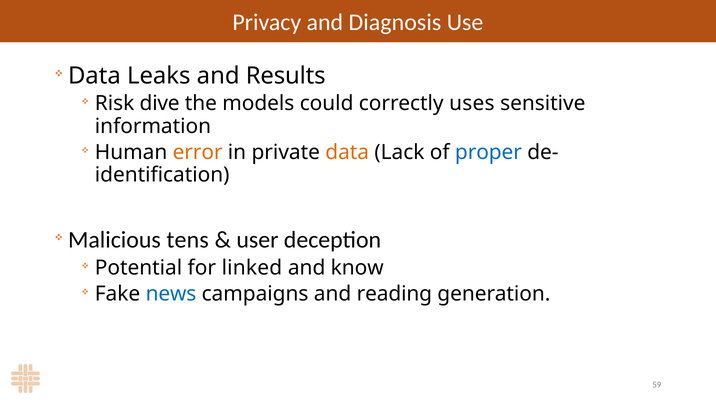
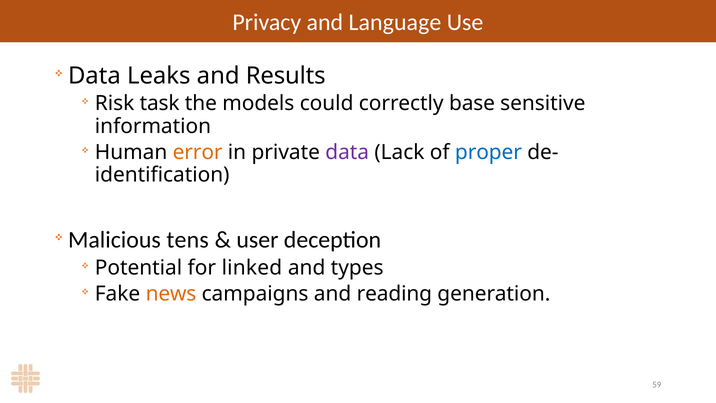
Diagnosis: Diagnosis -> Language (395, 23)
dive: dive -> task (160, 104)
uses: uses -> base (472, 104)
data colour: orange -> purple (347, 152)
know: know -> types (357, 268)
news colour: blue -> orange (171, 294)
